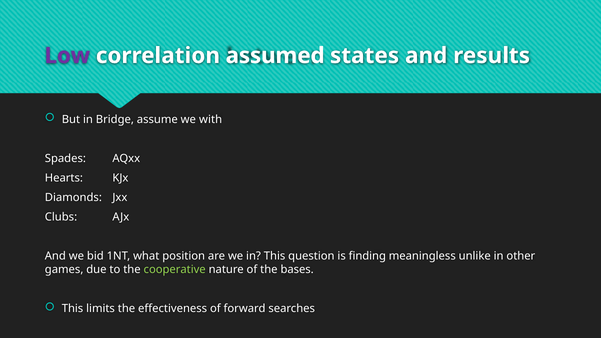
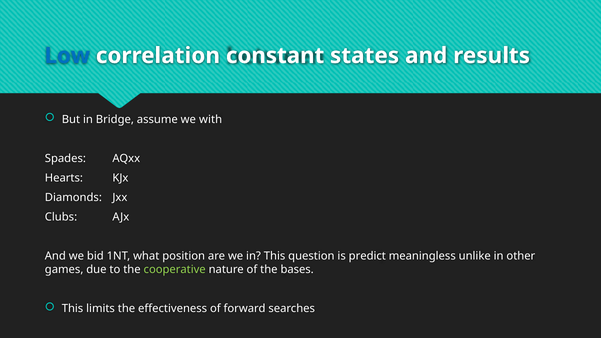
Low colour: purple -> blue (67, 56)
assumed: assumed -> constant (275, 56)
finding: finding -> predict (367, 256)
